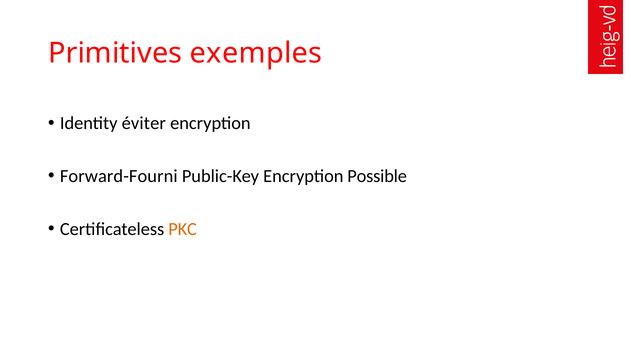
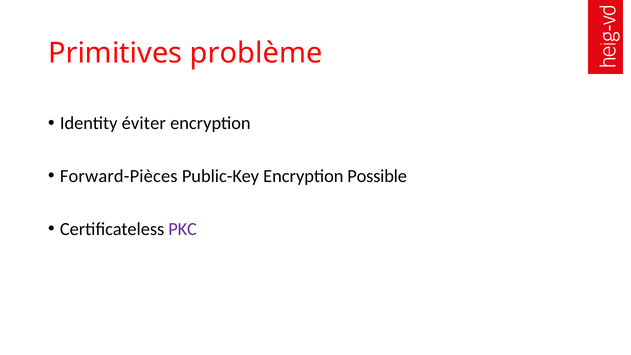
exemples: exemples -> problème (256, 53)
Forward-Fourni: Forward-Fourni -> Forward-Pièces (119, 176)
PKC colour: orange -> purple (183, 229)
